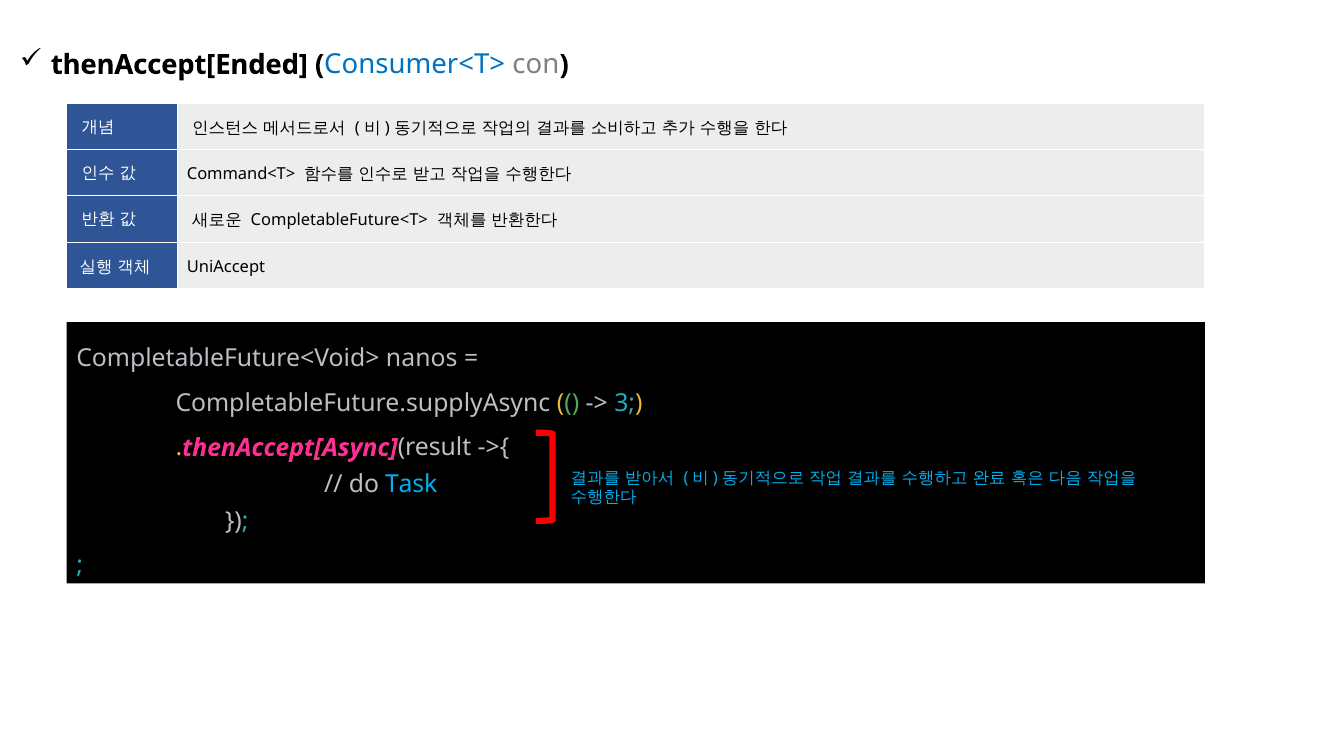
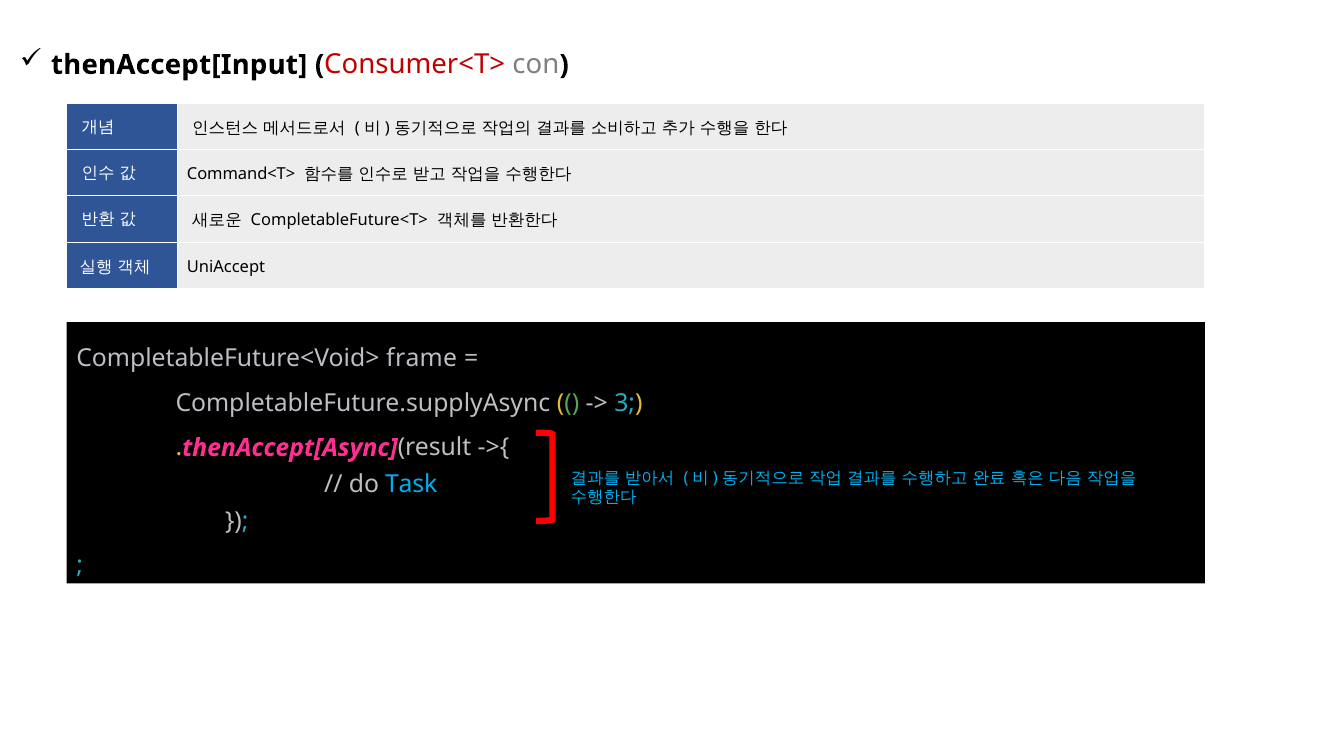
thenAccept[Ended: thenAccept[Ended -> thenAccept[Input (179, 65)
Consumer<T> colour: blue -> red (415, 65)
nanos: nanos -> frame (422, 359)
